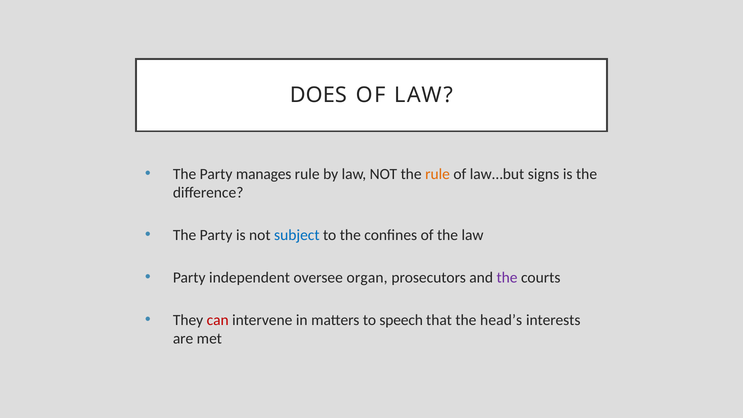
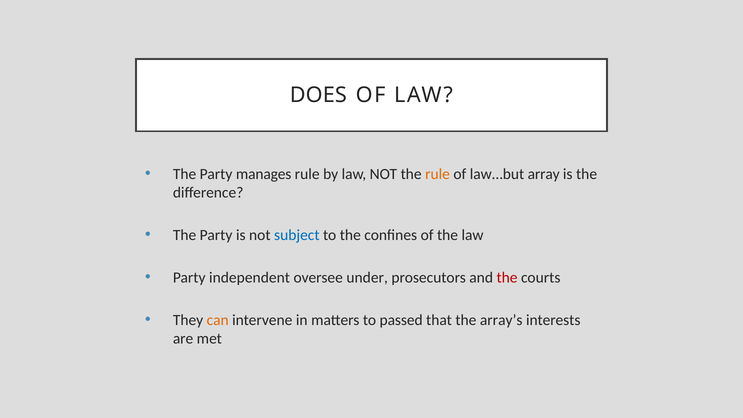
signs: signs -> array (544, 174)
organ: organ -> under (367, 277)
the colour: purple -> red (507, 277)
can colour: red -> orange (218, 320)
speech: speech -> passed (401, 320)
head’s: head’s -> array’s (501, 320)
